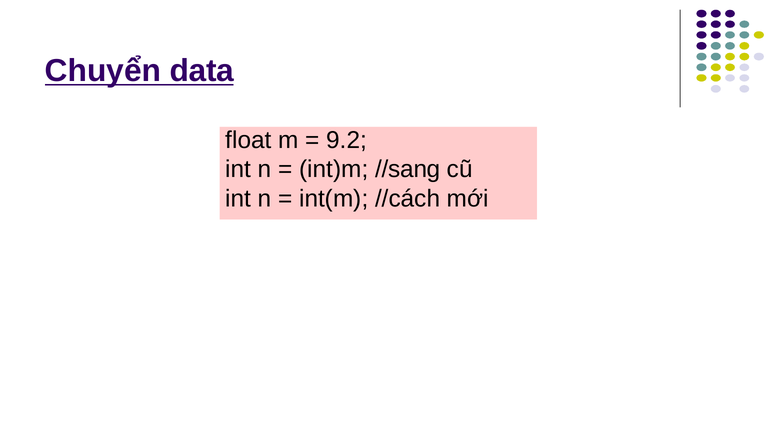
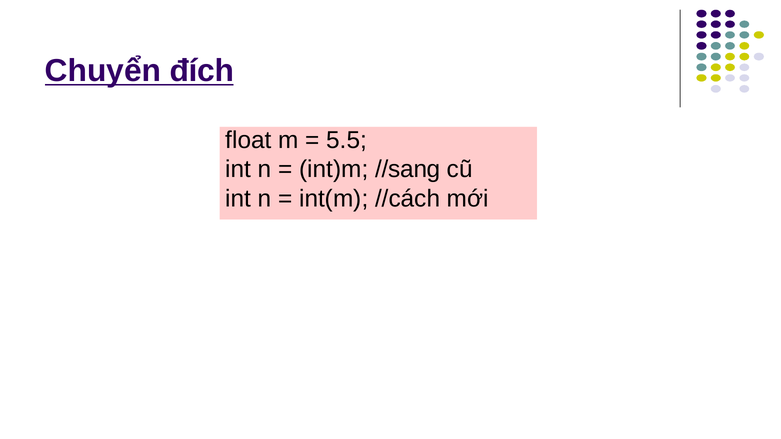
data: data -> đích (202, 71)
9.2: 9.2 -> 5.5 (347, 140)
